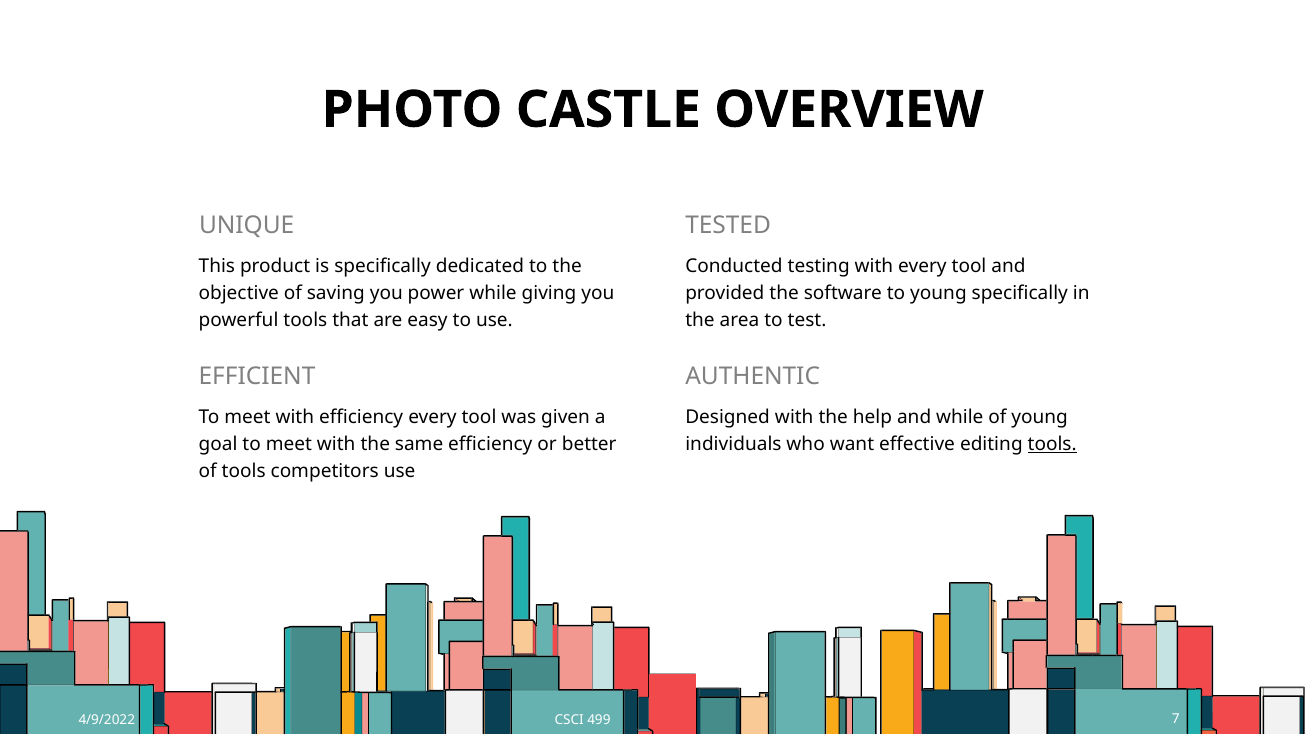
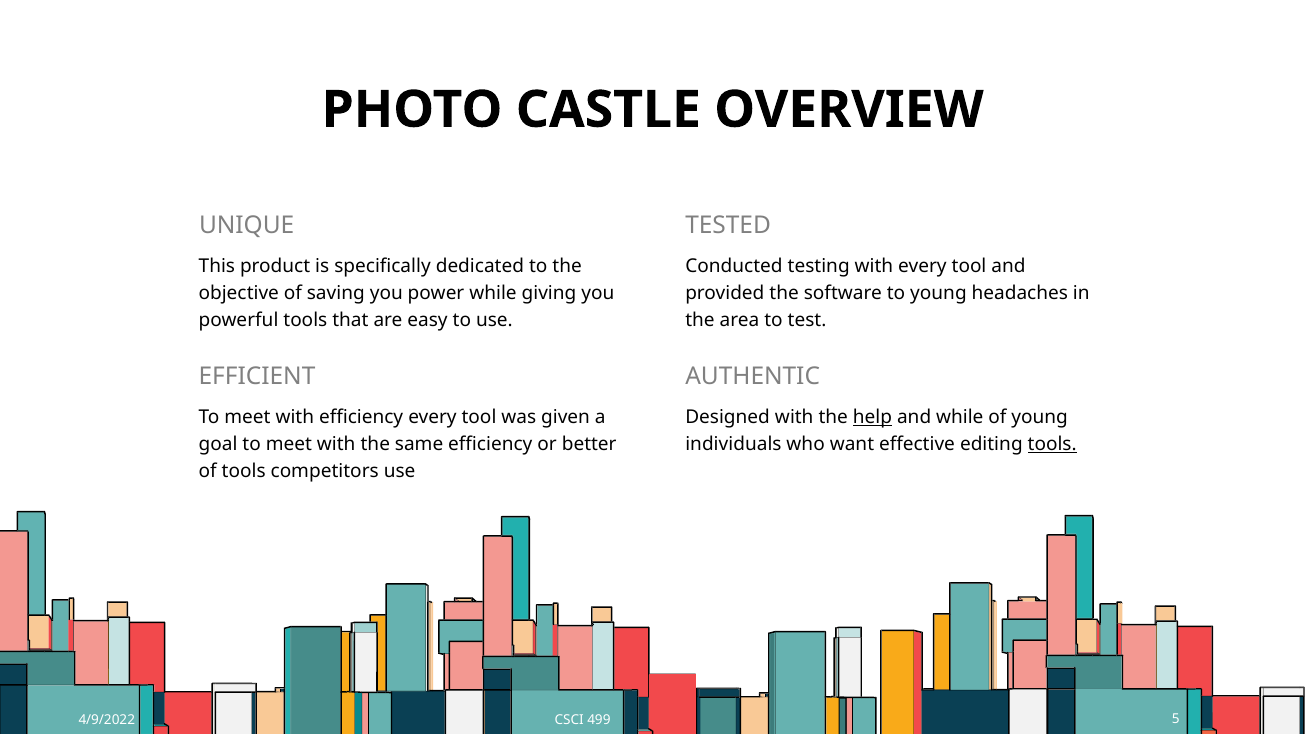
young specifically: specifically -> headaches (1020, 293)
help underline: none -> present (872, 417)
7: 7 -> 5 (1176, 719)
